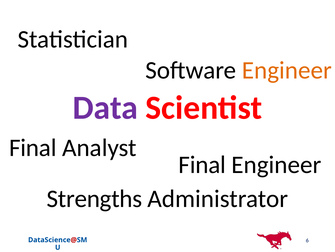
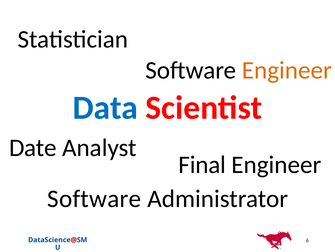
Data colour: purple -> blue (105, 108)
Final: Final -> Date (33, 147)
Strengths: Strengths -> Software (94, 198)
